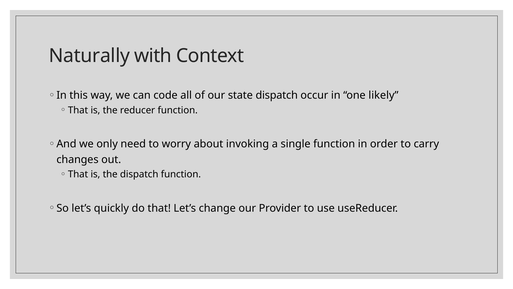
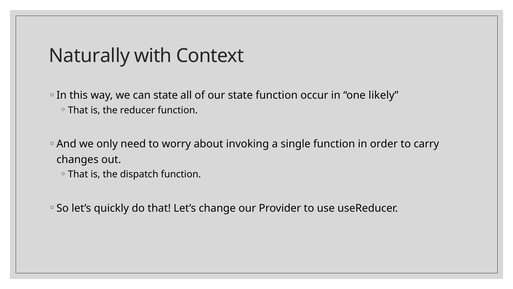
can code: code -> state (166, 95)
state dispatch: dispatch -> function (277, 95)
